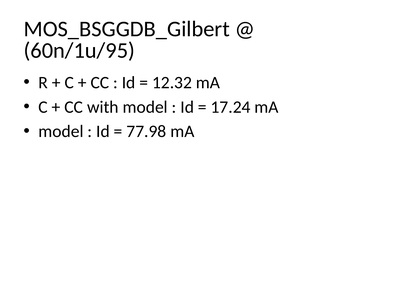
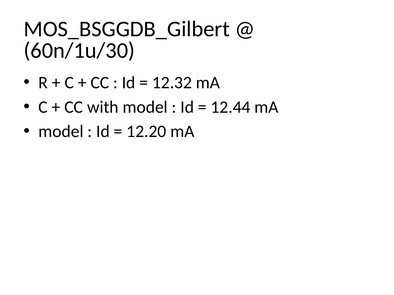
60n/1u/95: 60n/1u/95 -> 60n/1u/30 (79, 51)
17.24: 17.24 -> 12.44 (231, 107)
77.98: 77.98 -> 12.20 (146, 132)
